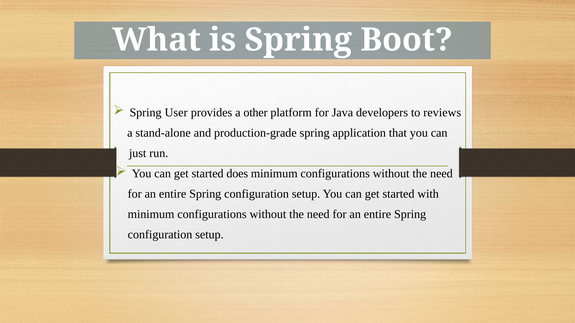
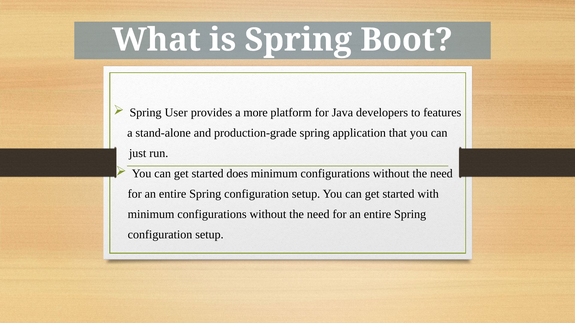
other: other -> more (256, 113)
reviews: reviews -> features (442, 113)
